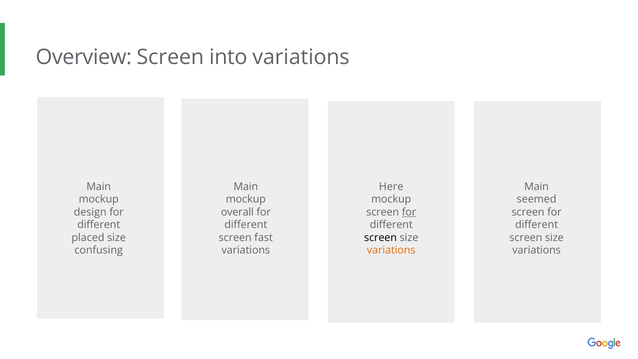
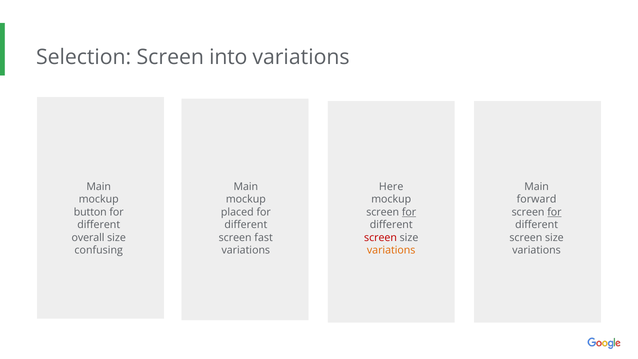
Overview: Overview -> Selection (84, 57)
seemed: seemed -> forward (537, 199)
design: design -> button (90, 212)
overall: overall -> placed (237, 212)
for underline: none -> present (554, 212)
placed: placed -> overall (88, 238)
screen colour: black -> red (381, 238)
